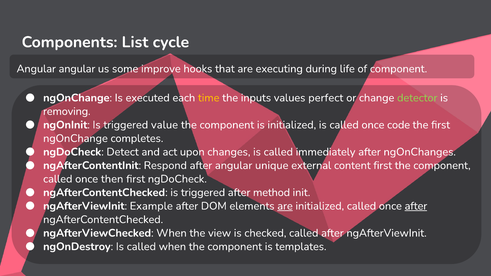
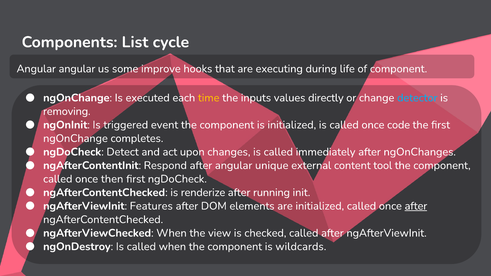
perfect: perfect -> directly (326, 98)
detector colour: light green -> light blue (417, 98)
value: value -> event (165, 125)
content first: first -> tool (383, 166)
ngAfterContentChecked is triggered: triggered -> renderize (203, 193)
method: method -> running (272, 193)
Example: Example -> Features (151, 206)
are underline: present -> none (285, 206)
templates: templates -> wildcards (301, 247)
